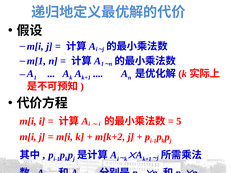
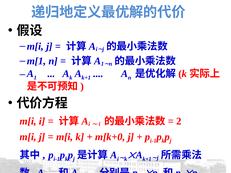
5: 5 -> 2 (179, 121)
m[k+2: m[k+2 -> m[k+0 (110, 137)
